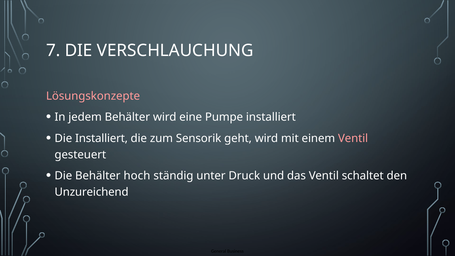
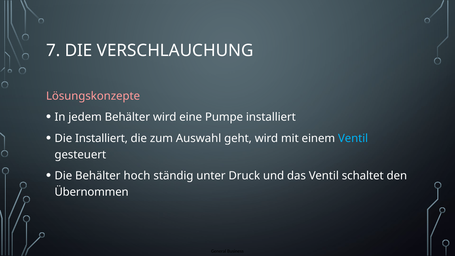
Sensorik: Sensorik -> Auswahl (199, 138)
Ventil colour: pink -> light blue (353, 138)
Unzureichend: Unzureichend -> Übernommen (92, 192)
